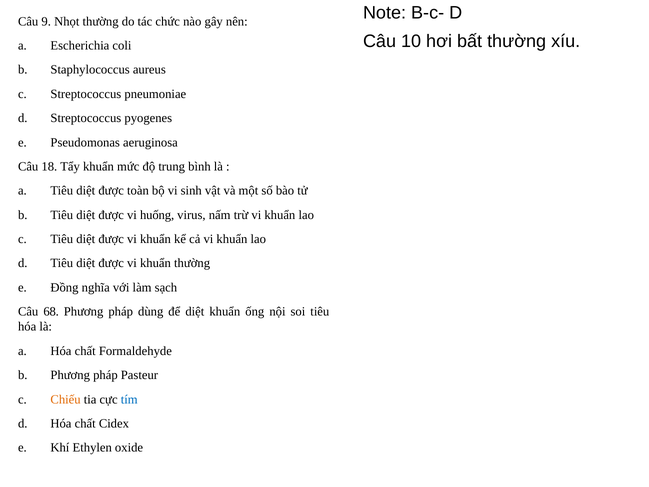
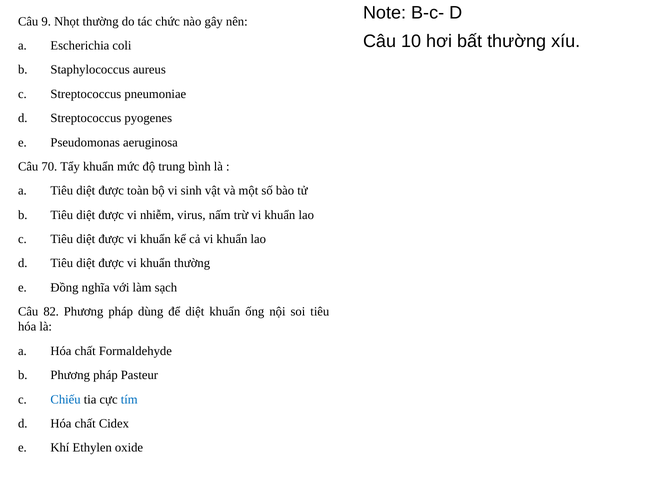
18: 18 -> 70 (49, 166)
huống: huống -> nhiễm (157, 215)
68: 68 -> 82 (51, 311)
Chiếu colour: orange -> blue (66, 399)
